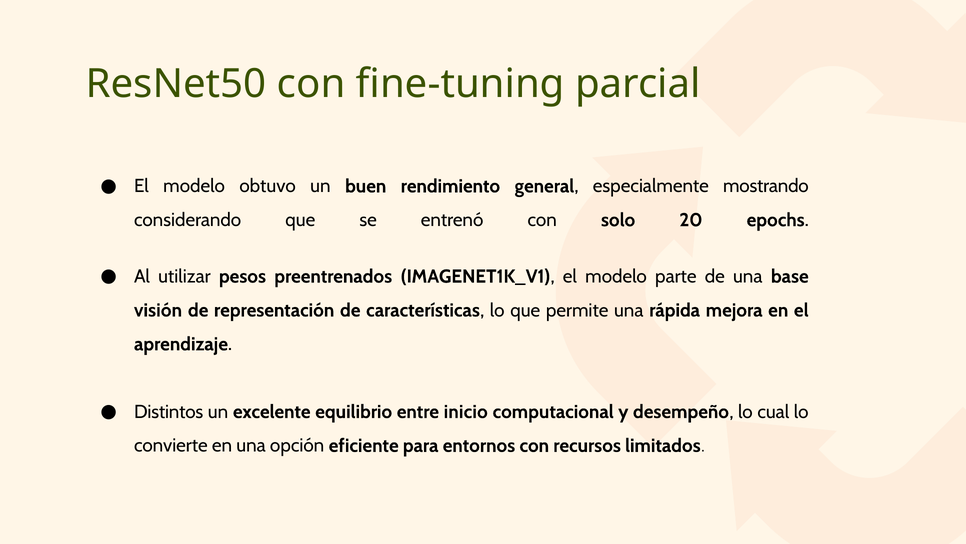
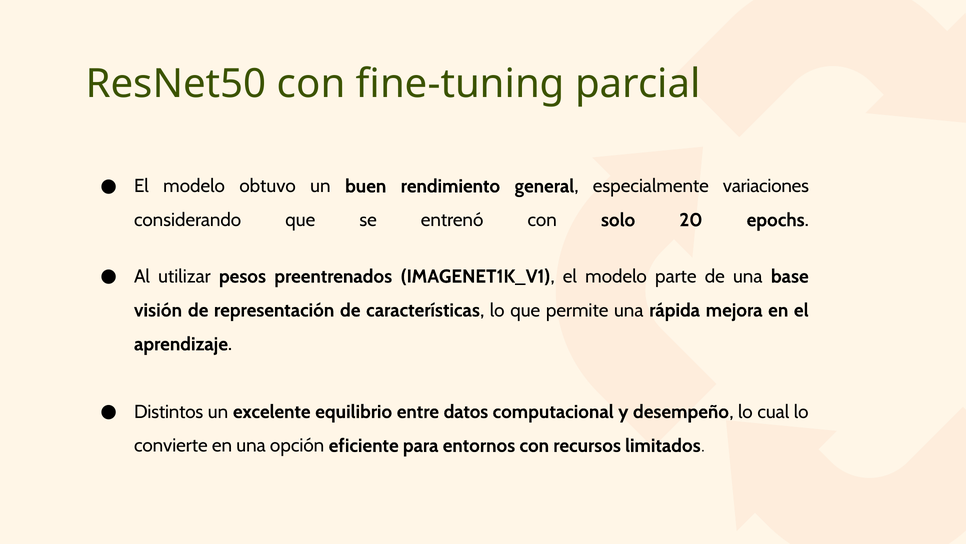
mostrando: mostrando -> variaciones (766, 186)
inicio: inicio -> datos (466, 411)
